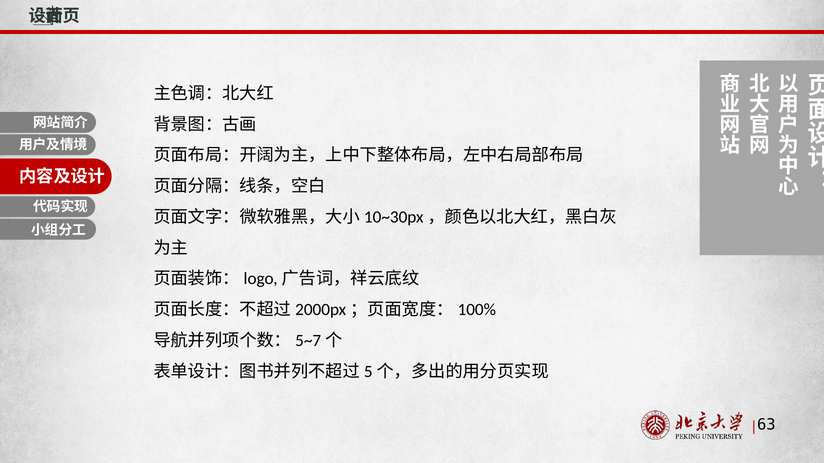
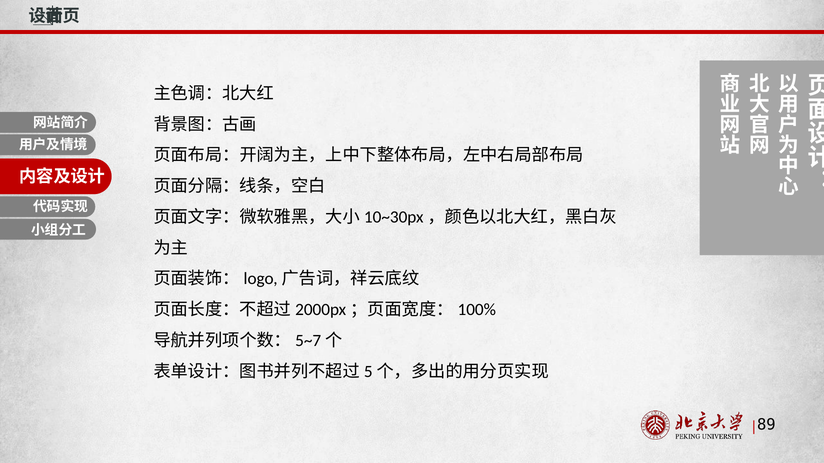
63: 63 -> 89 (766, 425)
